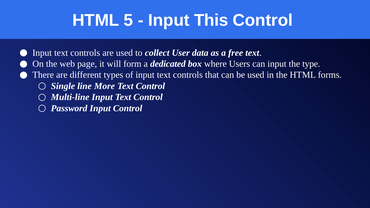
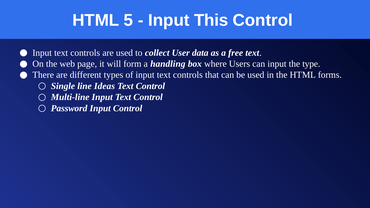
dedicated: dedicated -> handling (168, 64)
More: More -> Ideas (104, 86)
